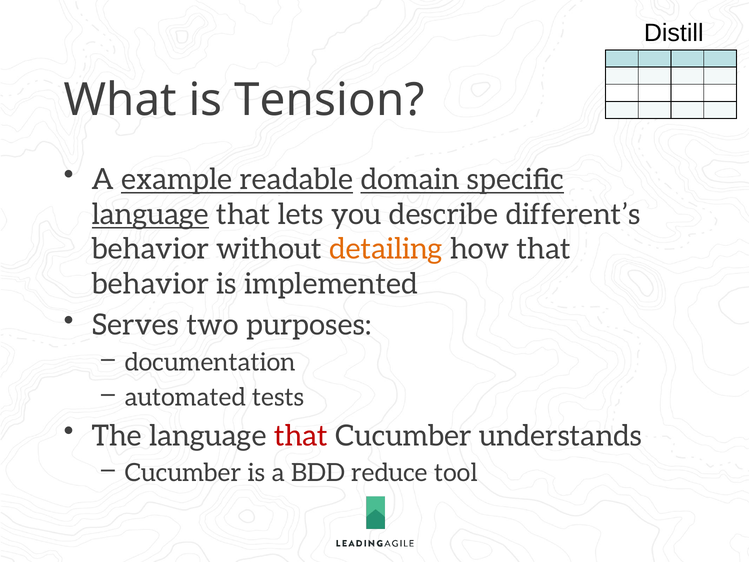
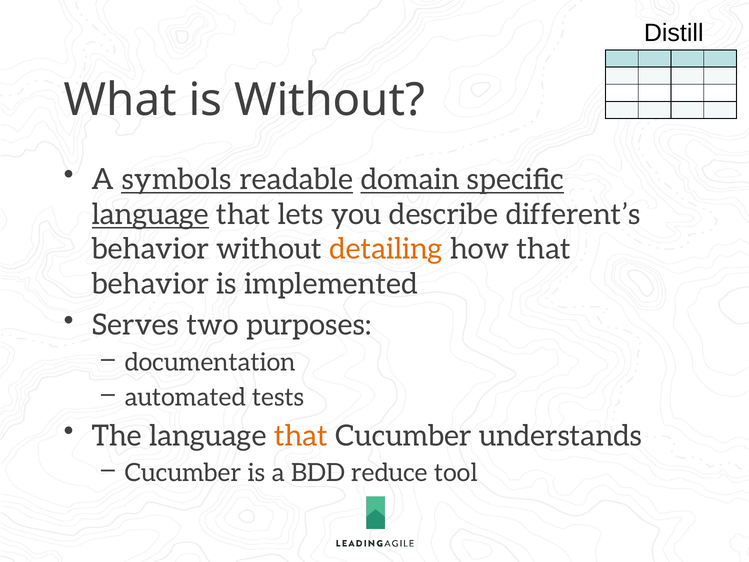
is Tension: Tension -> Without (329, 100)
example: example -> symbols (177, 179)
that colour: red -> orange (301, 436)
